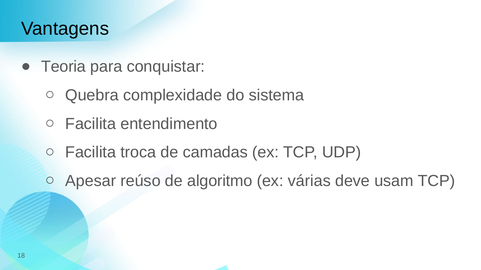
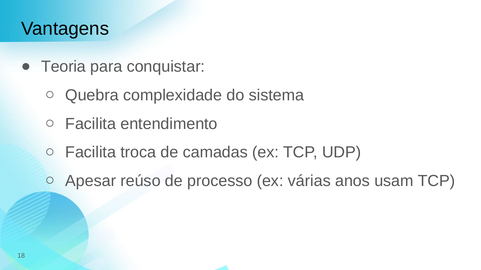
algoritmo: algoritmo -> processo (220, 181)
deve: deve -> anos (353, 181)
